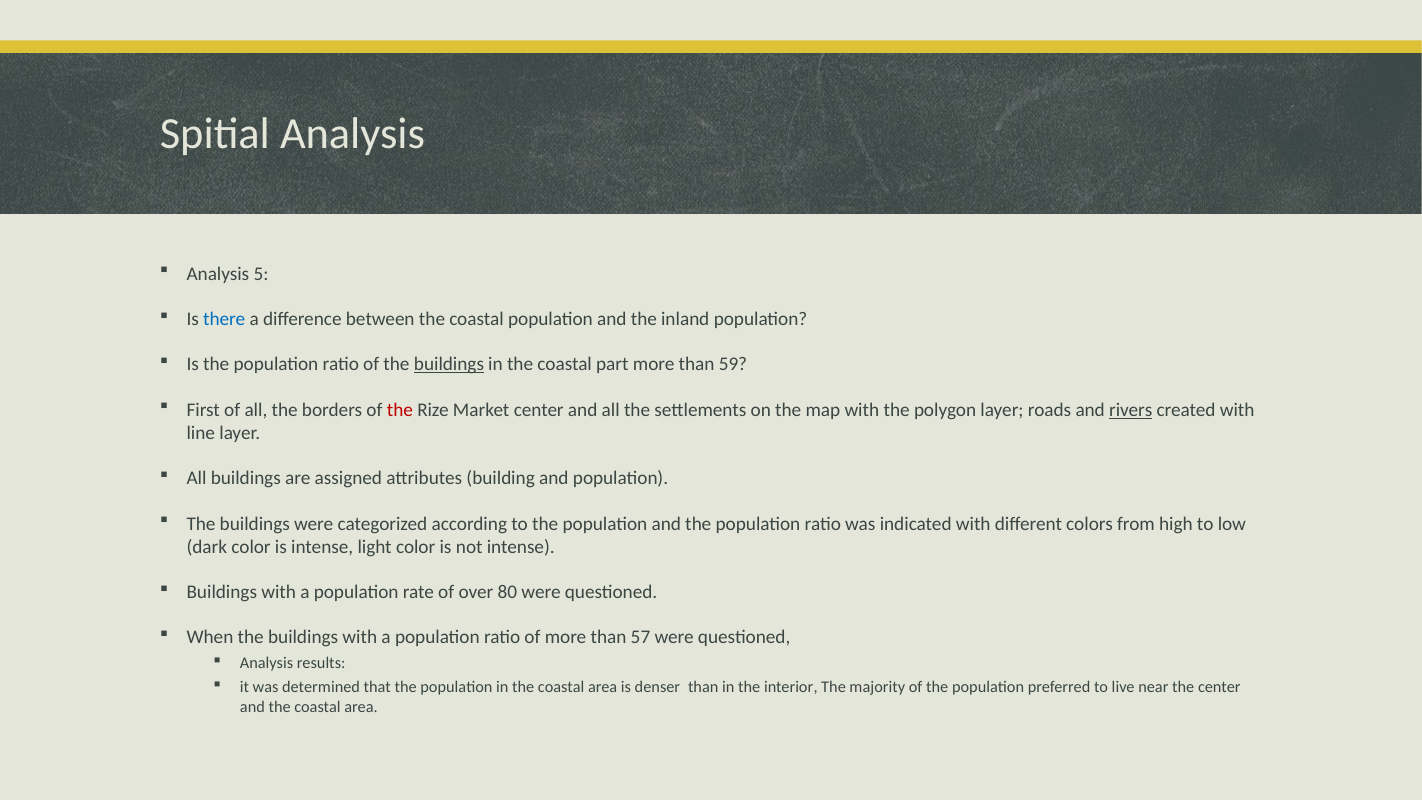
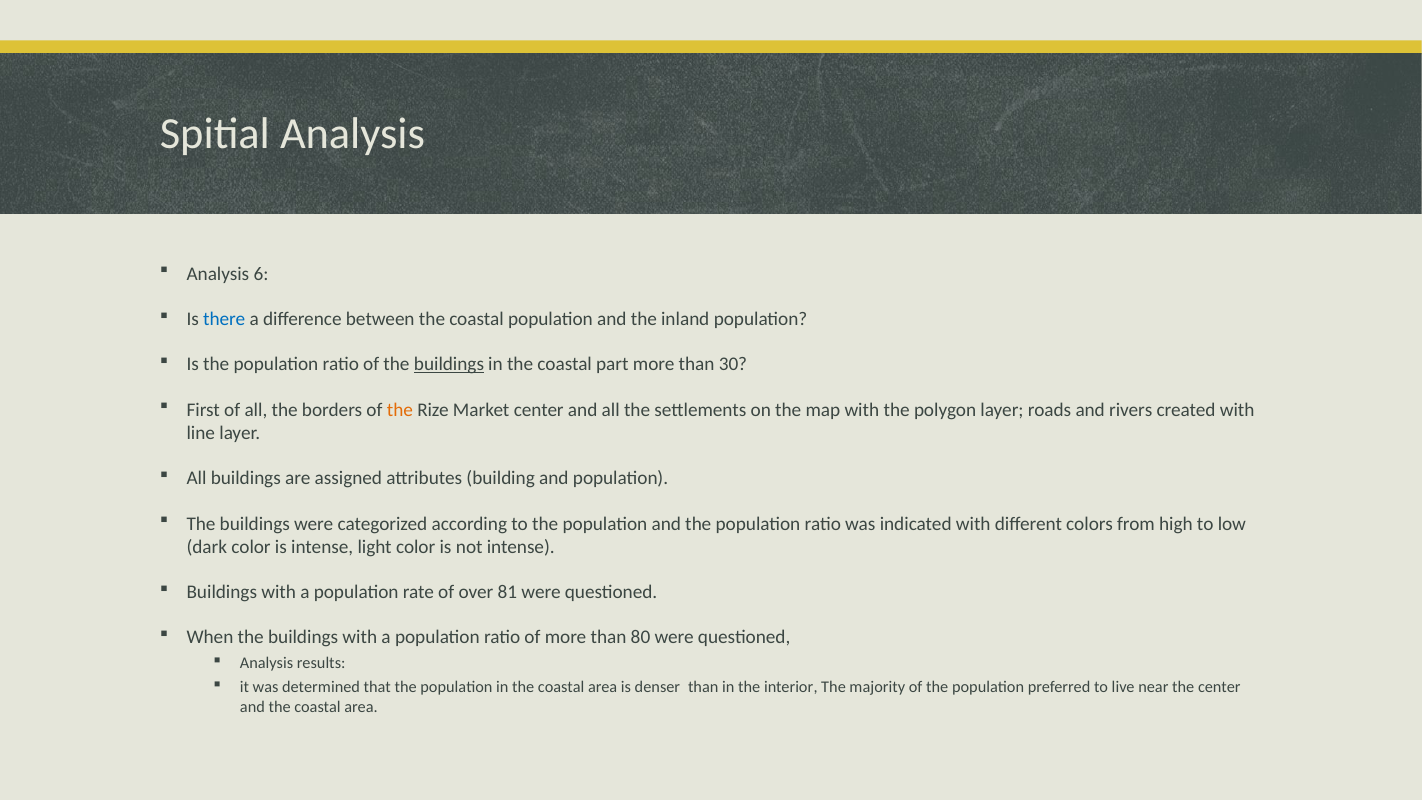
5: 5 -> 6 (261, 274)
59: 59 -> 30 (733, 364)
the colour: red -> orange (400, 410)
rivers underline: present -> none (1131, 410)
80: 80 -> 81 (507, 592)
57: 57 -> 80 (641, 637)
